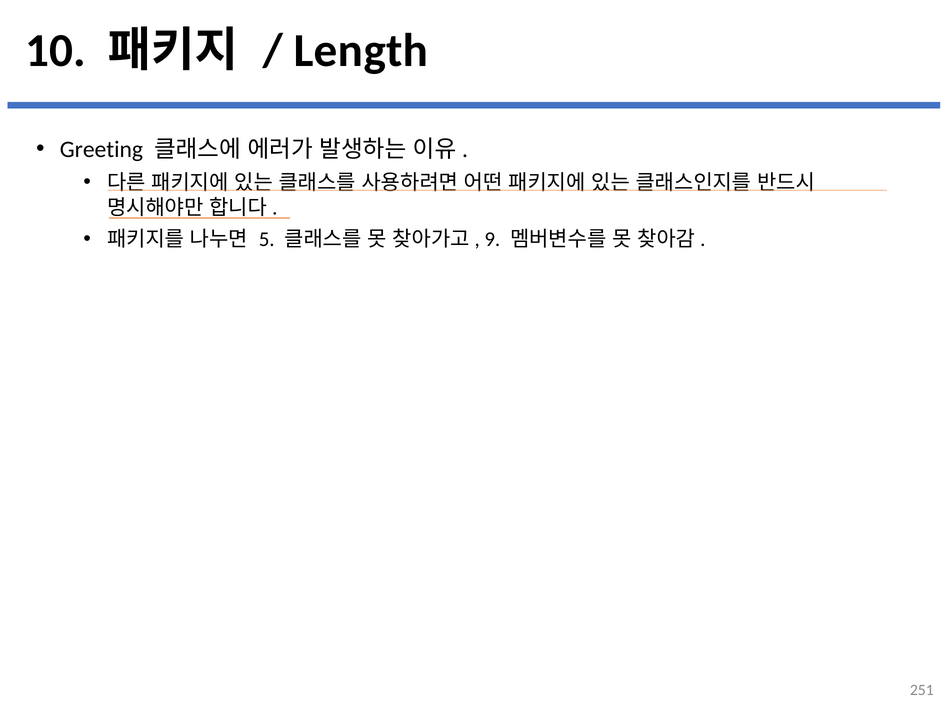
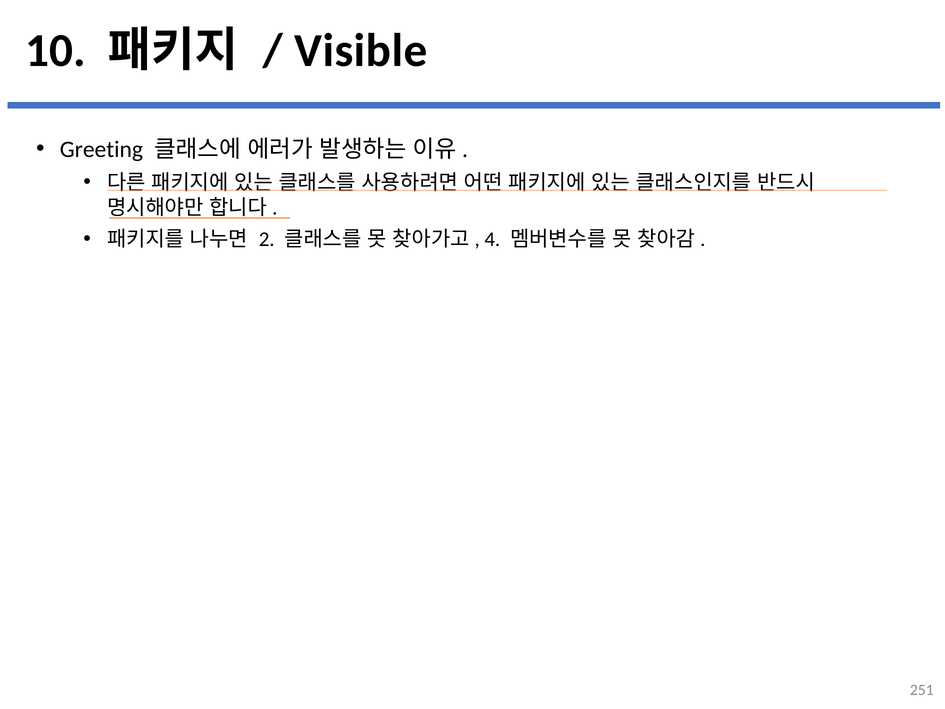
Length: Length -> Visible (361, 51)
5: 5 -> 2 (267, 239)
9: 9 -> 4 (492, 239)
